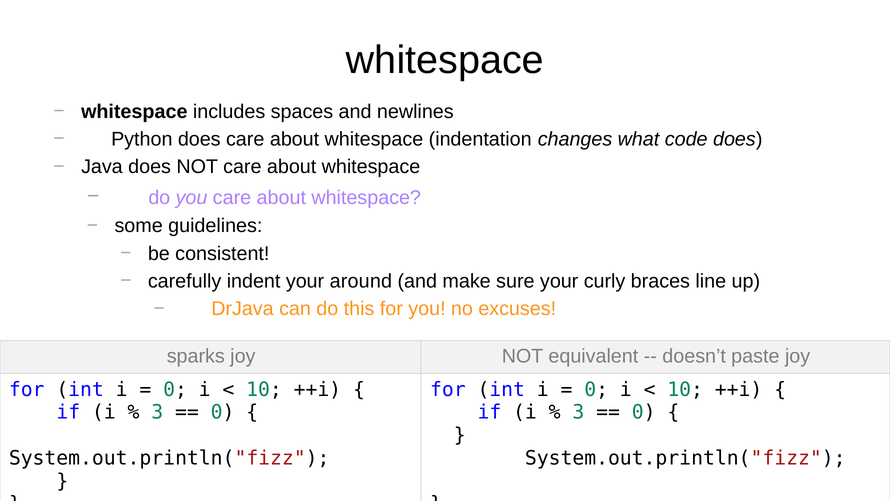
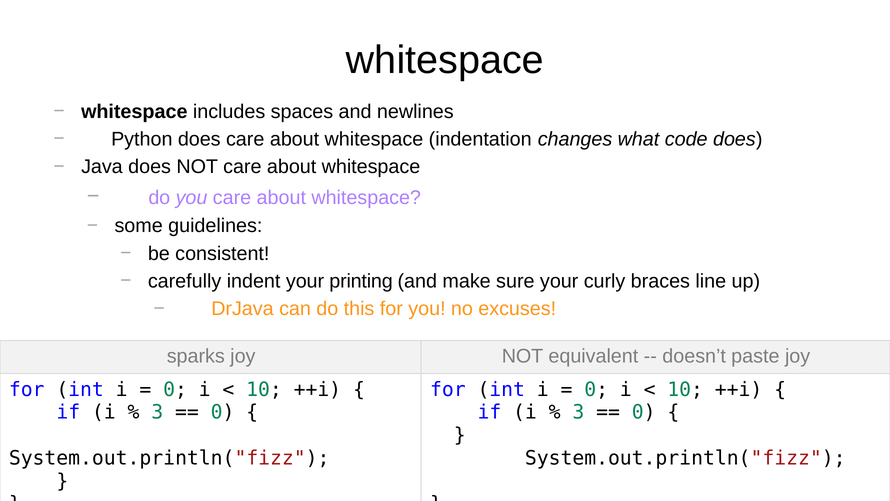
around: around -> printing (361, 281)
